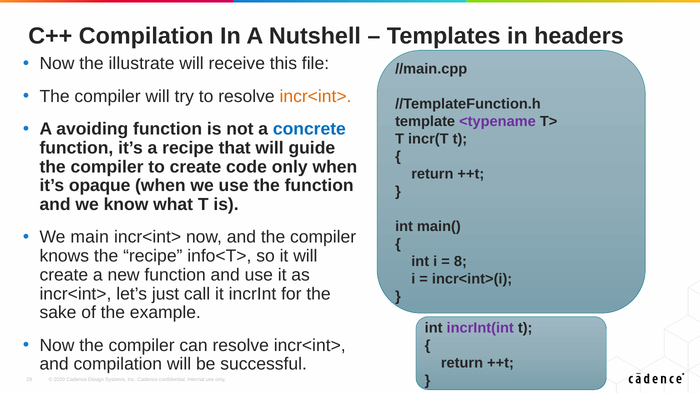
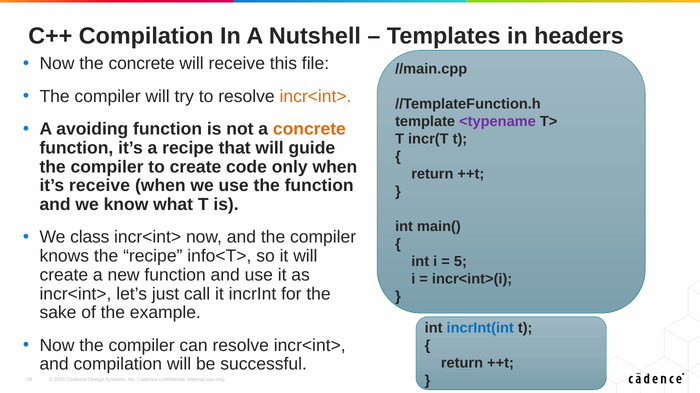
the illustrate: illustrate -> concrete (142, 64)
concrete colour: blue -> orange (309, 129)
it’s opaque: opaque -> receive (100, 186)
main: main -> class (90, 238)
8: 8 -> 5 (460, 262)
incrInt(int colour: purple -> blue (480, 329)
